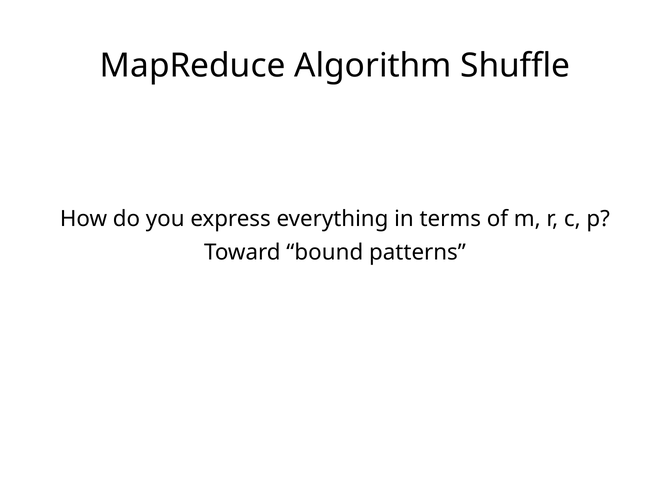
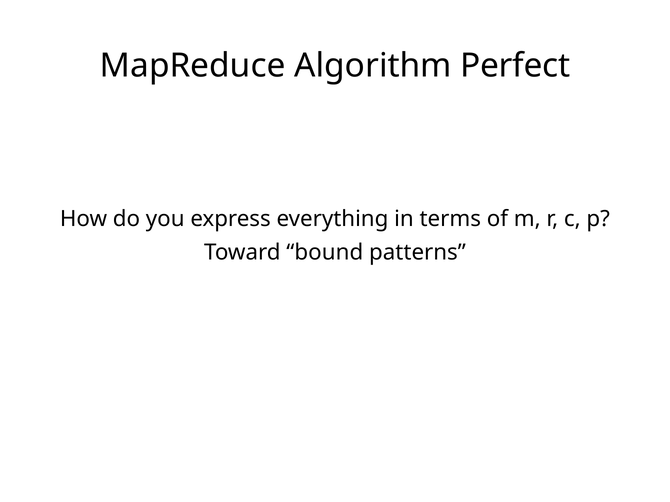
Shuffle: Shuffle -> Perfect (515, 66)
